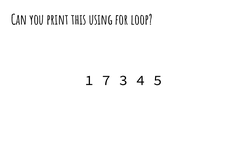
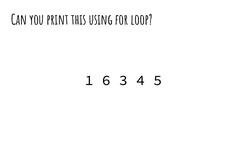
7: 7 -> 6 (106, 80)
